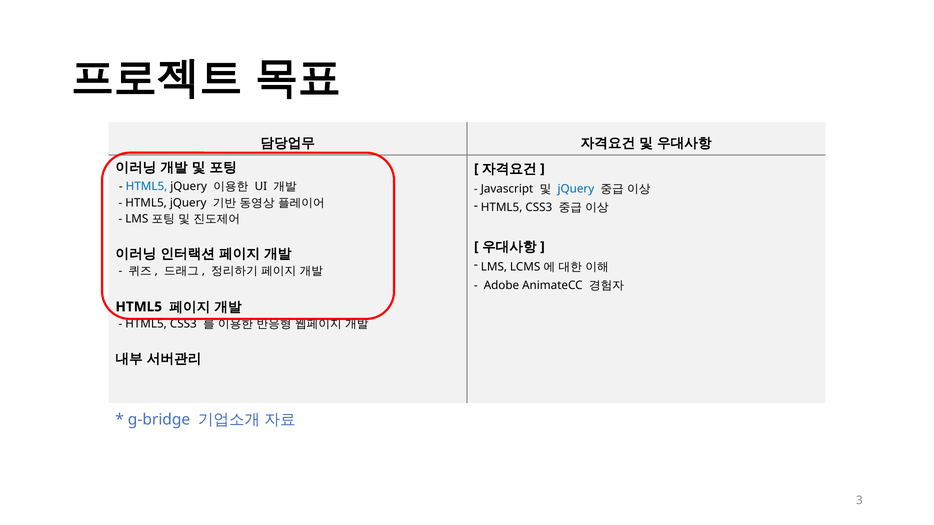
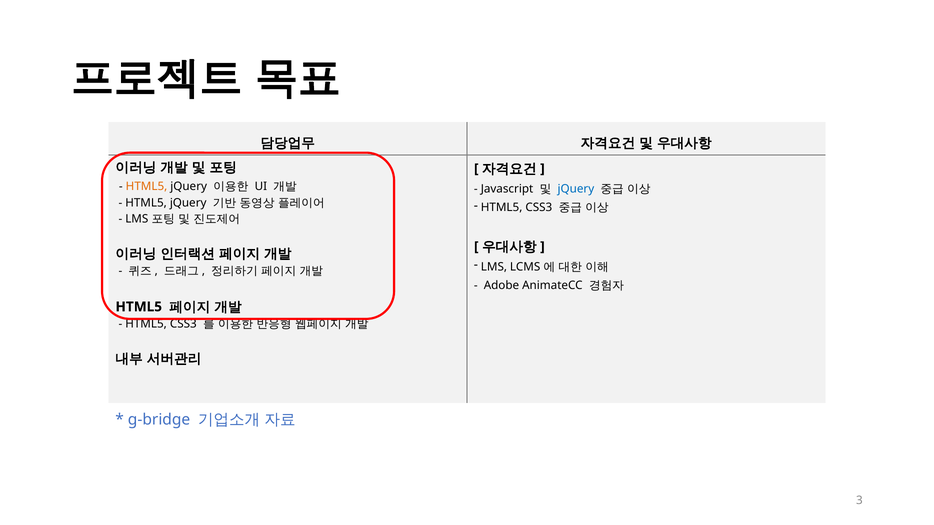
HTML5 colour: blue -> orange (147, 187)
